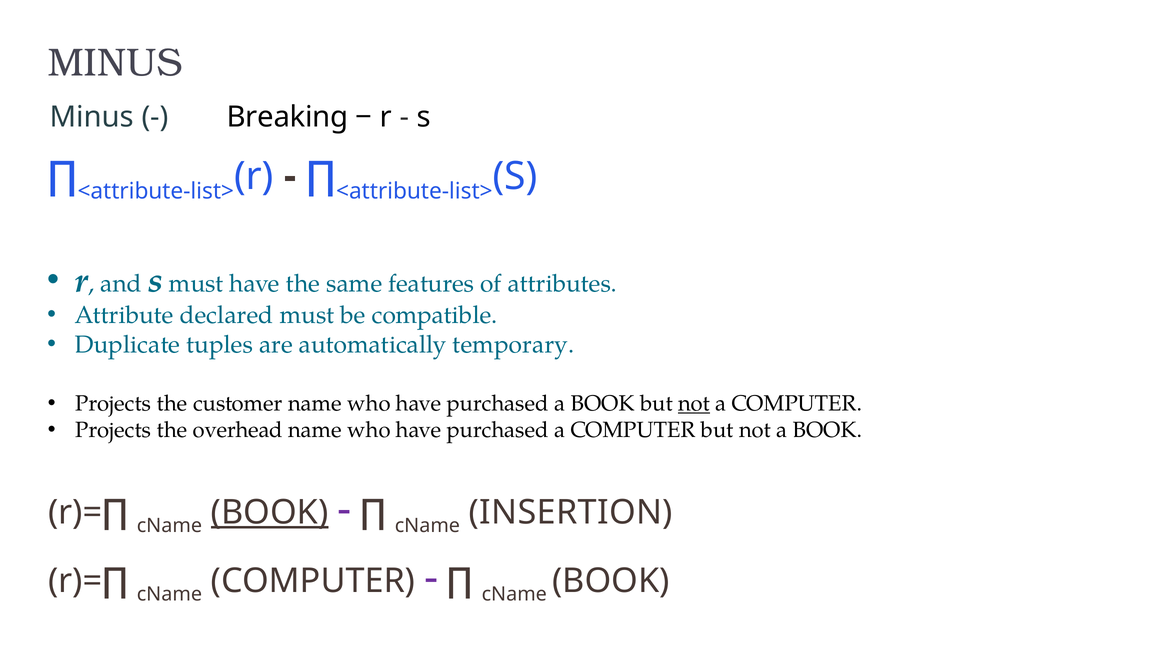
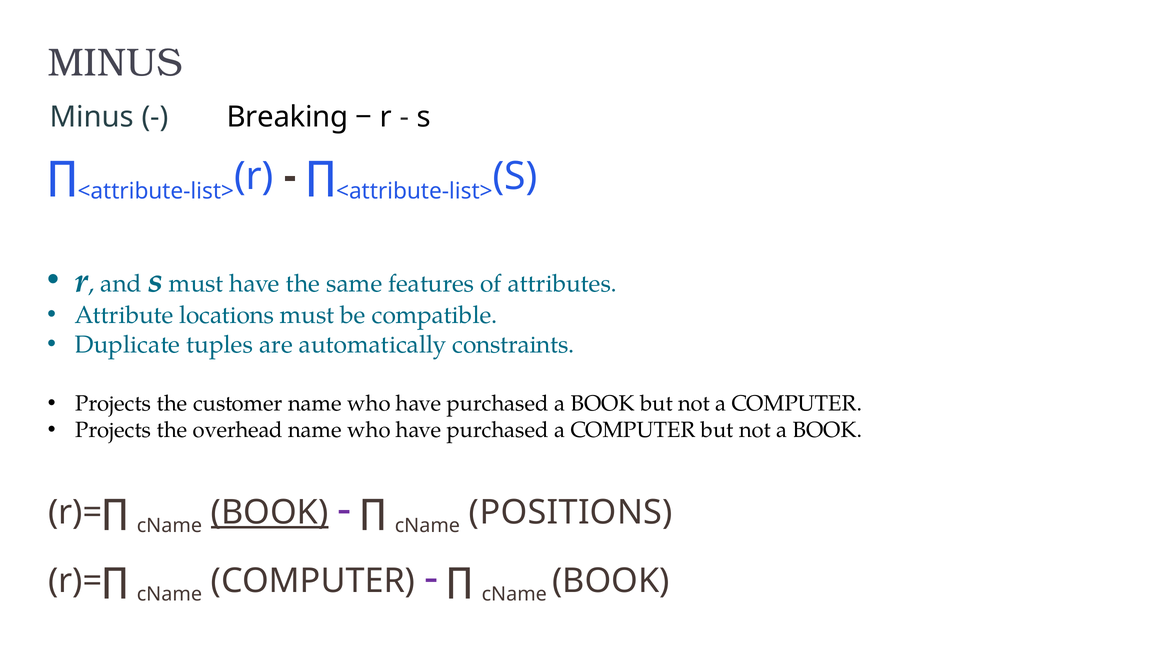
declared: declared -> locations (227, 315)
temporary: temporary -> constraints (513, 345)
not underline: present -> none (694, 404)
INSERTION: INSERTION -> POSITIONS (571, 513)
